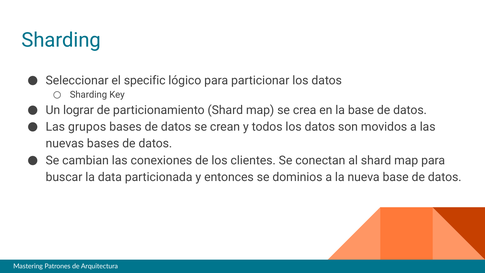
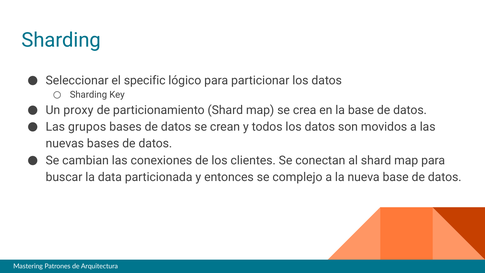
lograr: lograr -> proxy (78, 110)
dominios: dominios -> complejo (297, 177)
